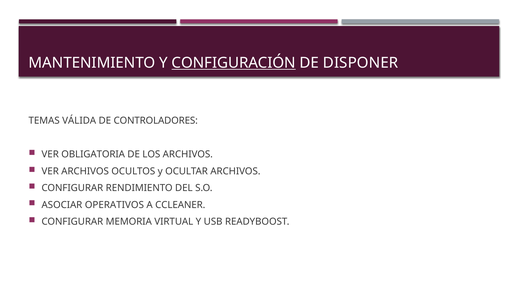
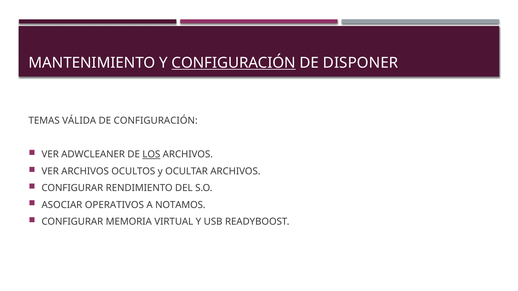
DE CONTROLADORES: CONTROLADORES -> CONFIGURACIÓN (156, 121)
OBLIGATORIA: OBLIGATORIA -> ADWCLEANER (93, 155)
LOS underline: none -> present (151, 155)
CCLEANER: CCLEANER -> NOTAMOS (180, 205)
